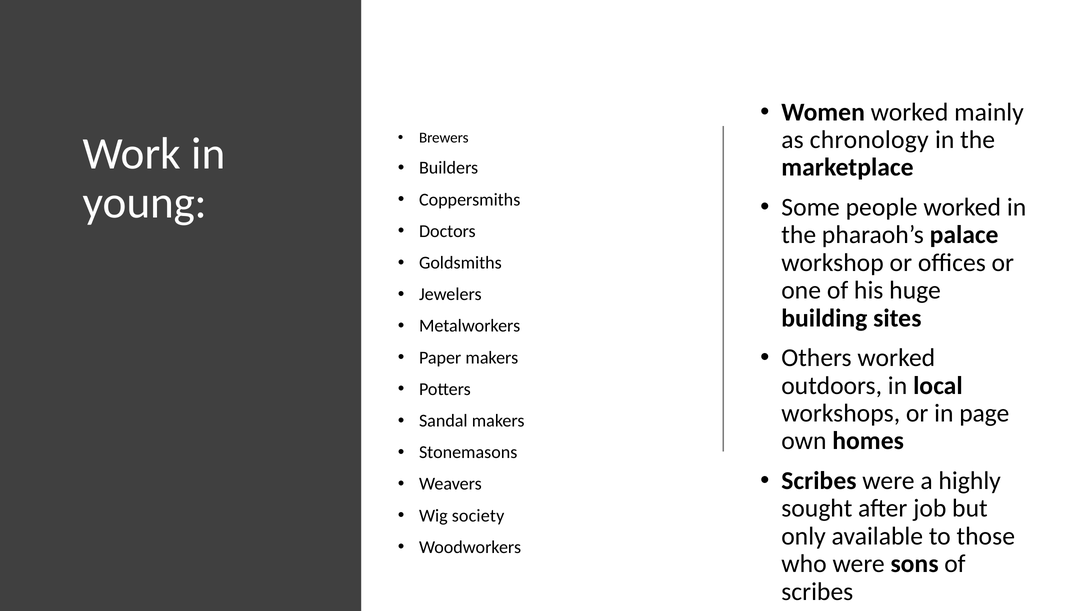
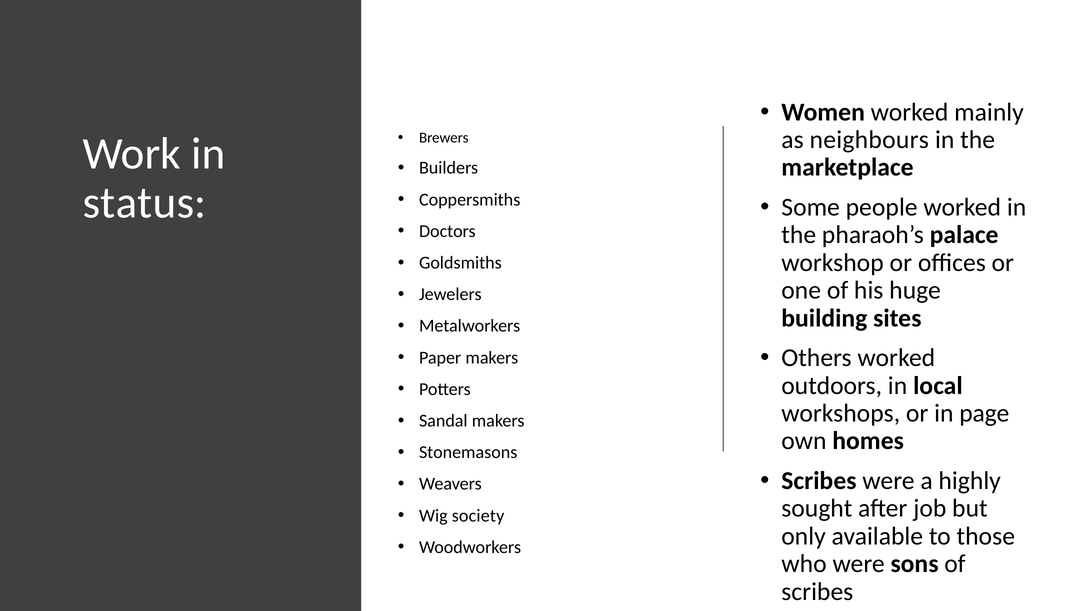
chronology: chronology -> neighbours (869, 140)
young: young -> status (145, 203)
